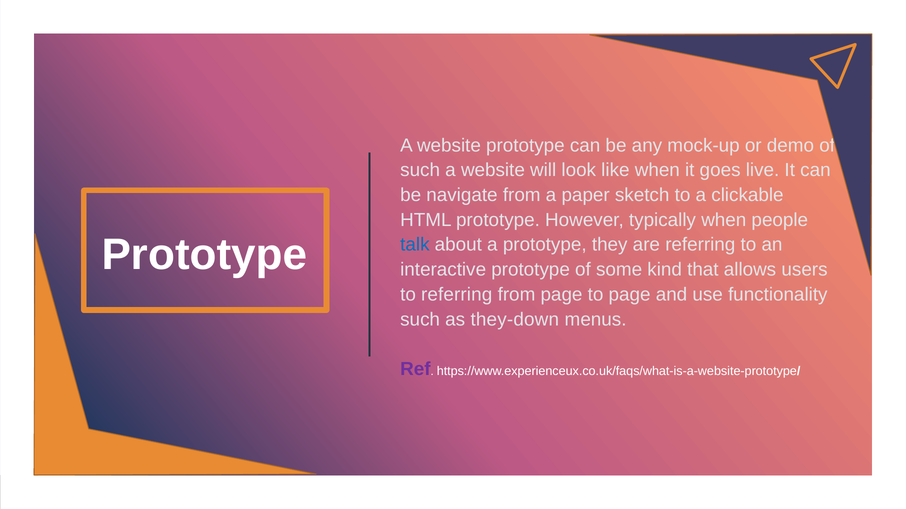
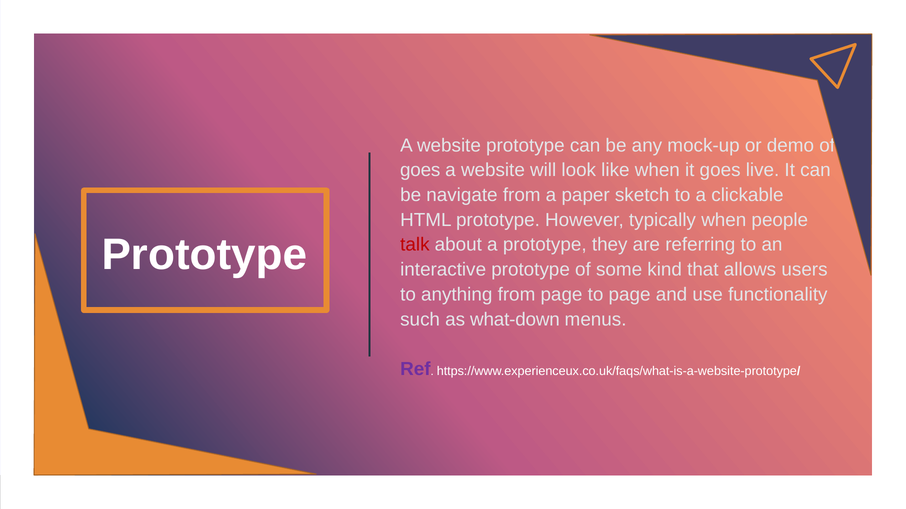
such: such -> goes (420, 170)
talk colour: blue -> red (415, 245)
to referring: referring -> anything (457, 295)
they-down: they-down -> what-down (515, 320)
